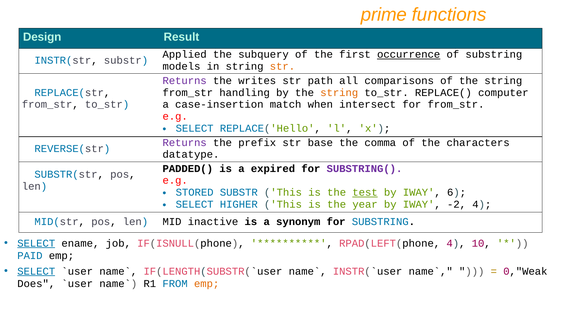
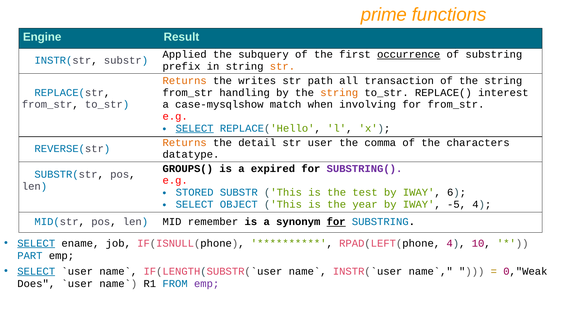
Design: Design -> Engine (42, 37)
models: models -> prefix (181, 66)
Returns colour: purple -> orange (185, 81)
comparisons: comparisons -> transaction (399, 81)
computer: computer -> interest (503, 93)
case-insertion: case-insertion -> case-mysqlshow (219, 105)
intersect: intersect -> involving (368, 105)
SELECT underline: none -> present (195, 129)
Returns colour: purple -> orange (185, 143)
prefix: prefix -> detail (257, 143)
base: base -> user (320, 143)
PADDED(: PADDED( -> GROUPS( (188, 169)
test underline: present -> none (365, 193)
HIGHER: HIGHER -> OBJECT (239, 205)
-2: -2 -> -5 (457, 205)
inactive: inactive -> remember (213, 222)
for underline: none -> present (336, 222)
PAID: PAID -> PART (30, 256)
emp colour: orange -> purple (207, 284)
